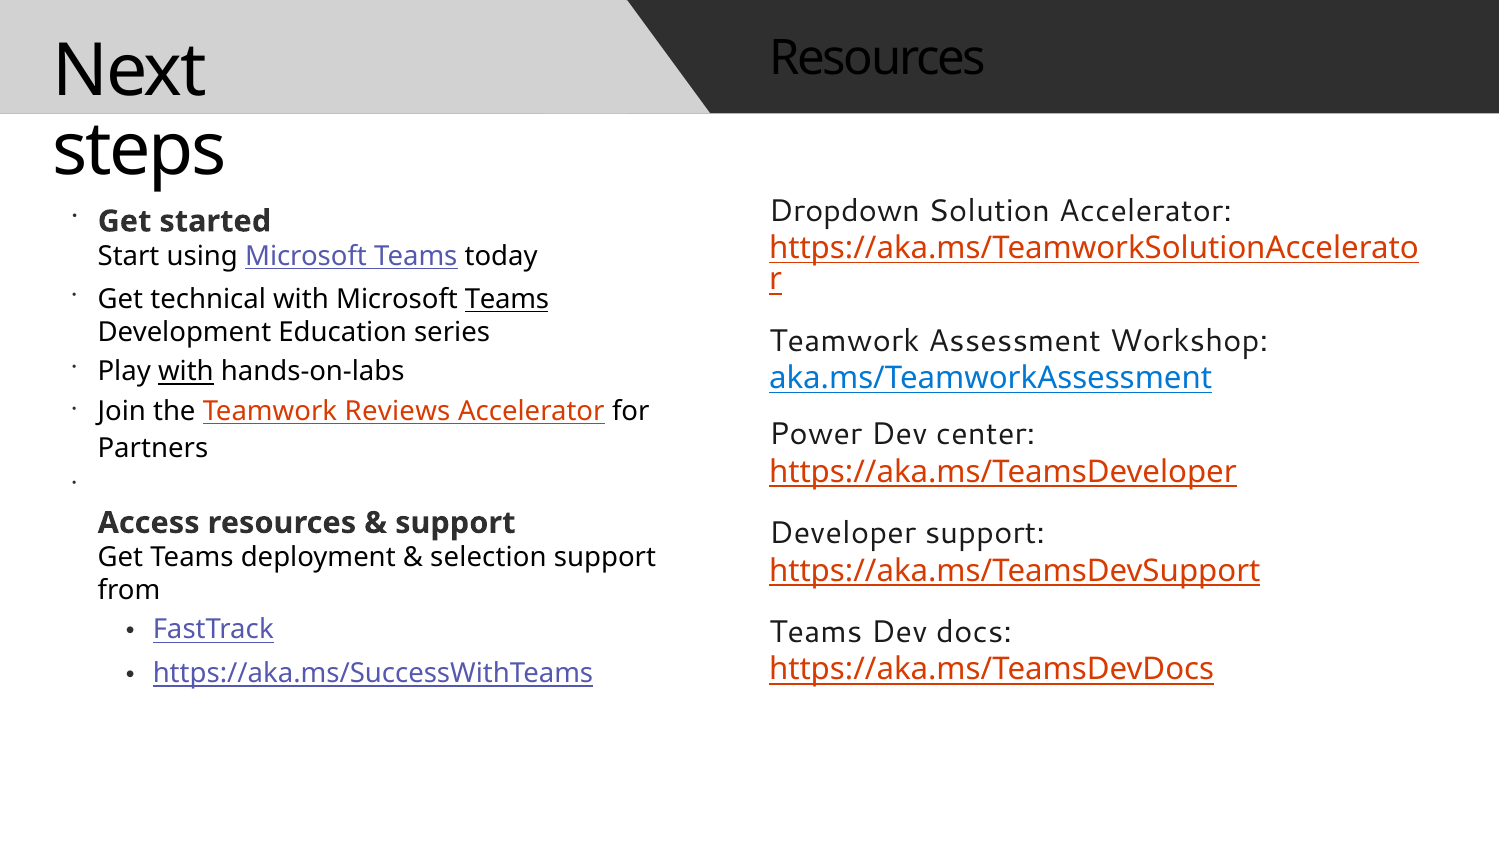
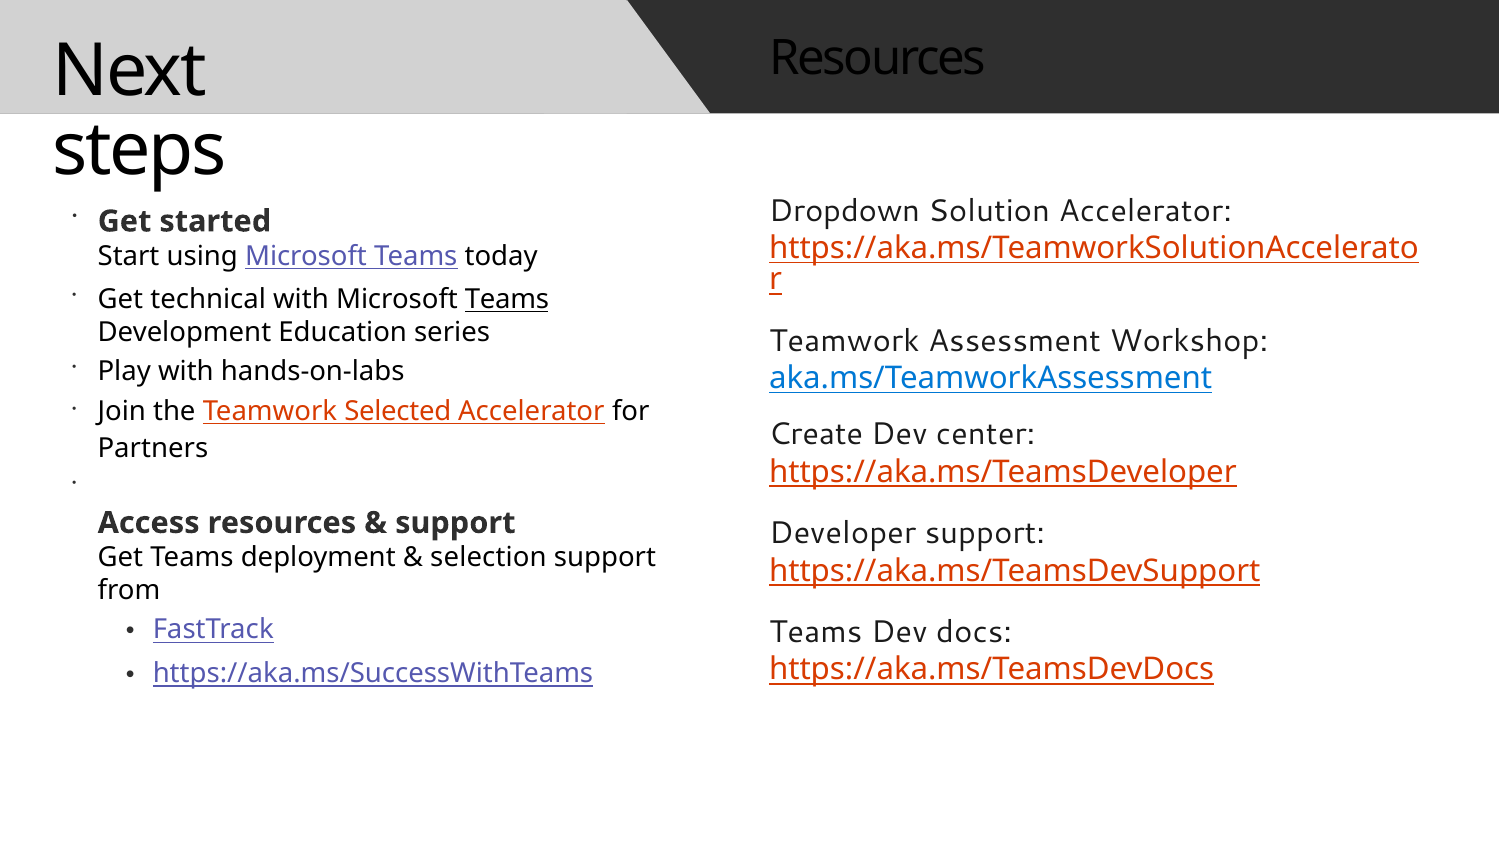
with underline: present -> none (186, 372)
Reviews: Reviews -> Selected (398, 411)
Power: Power -> Create (816, 435)
